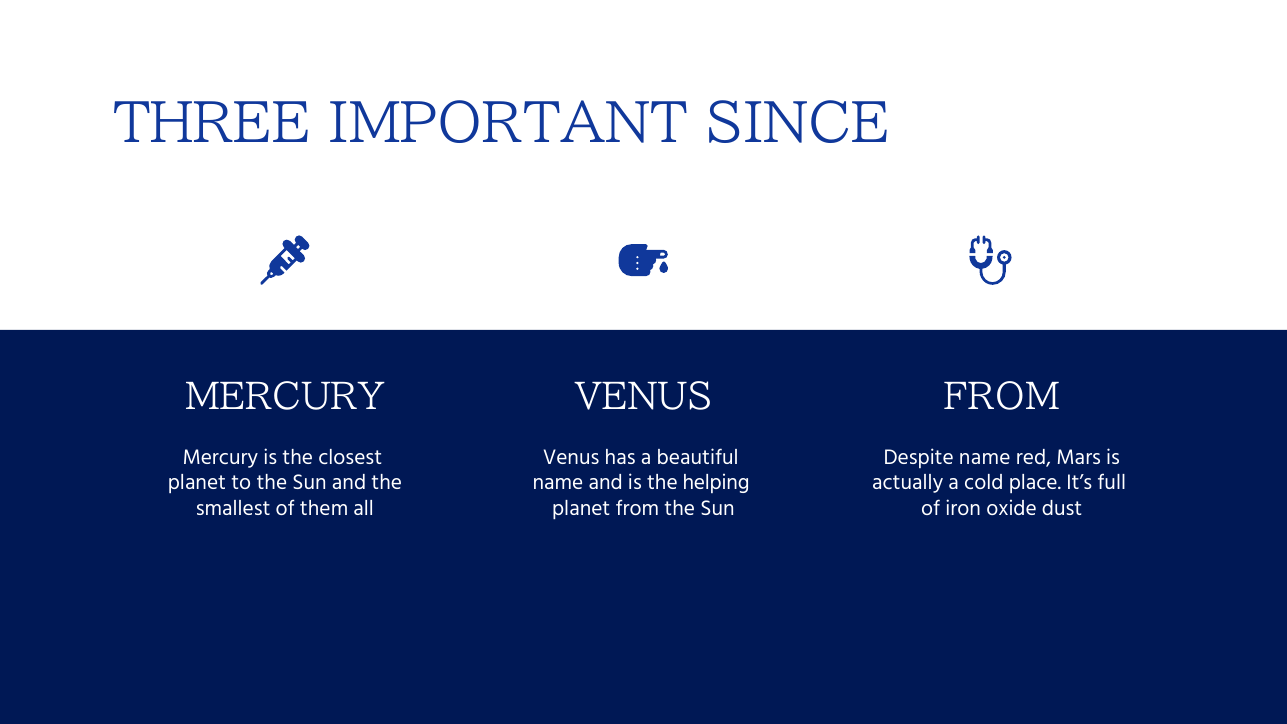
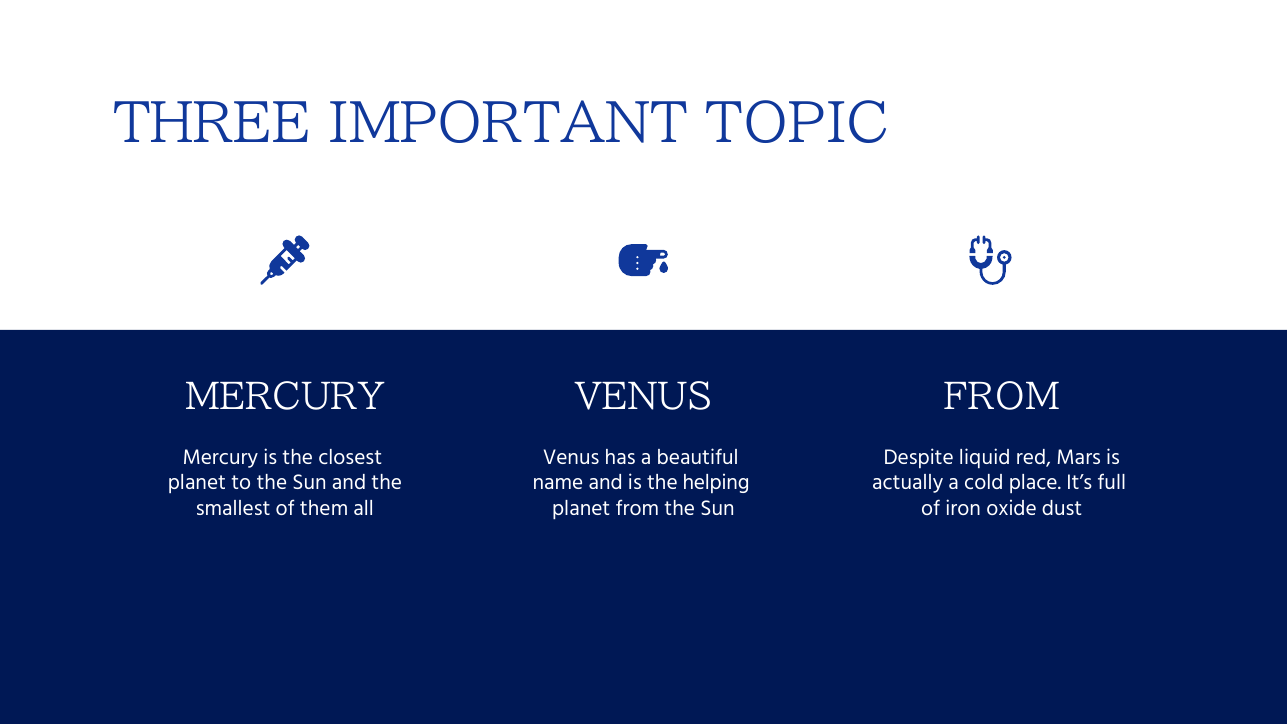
SINCE: SINCE -> TOPIC (798, 125)
Despite name: name -> liquid (985, 457)
